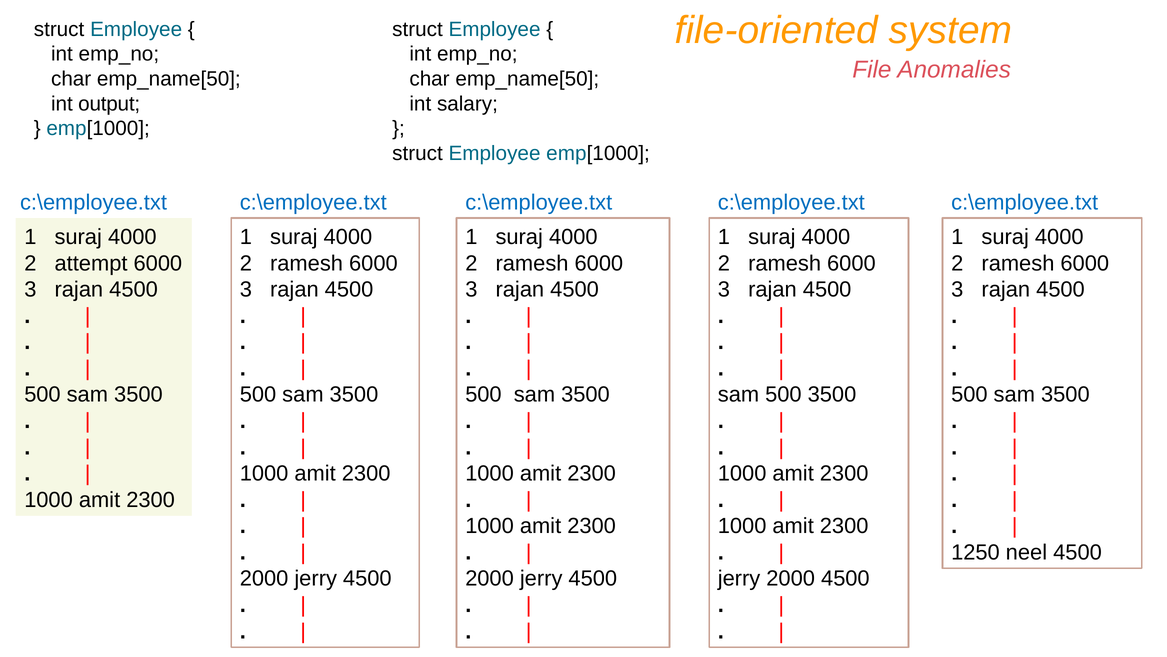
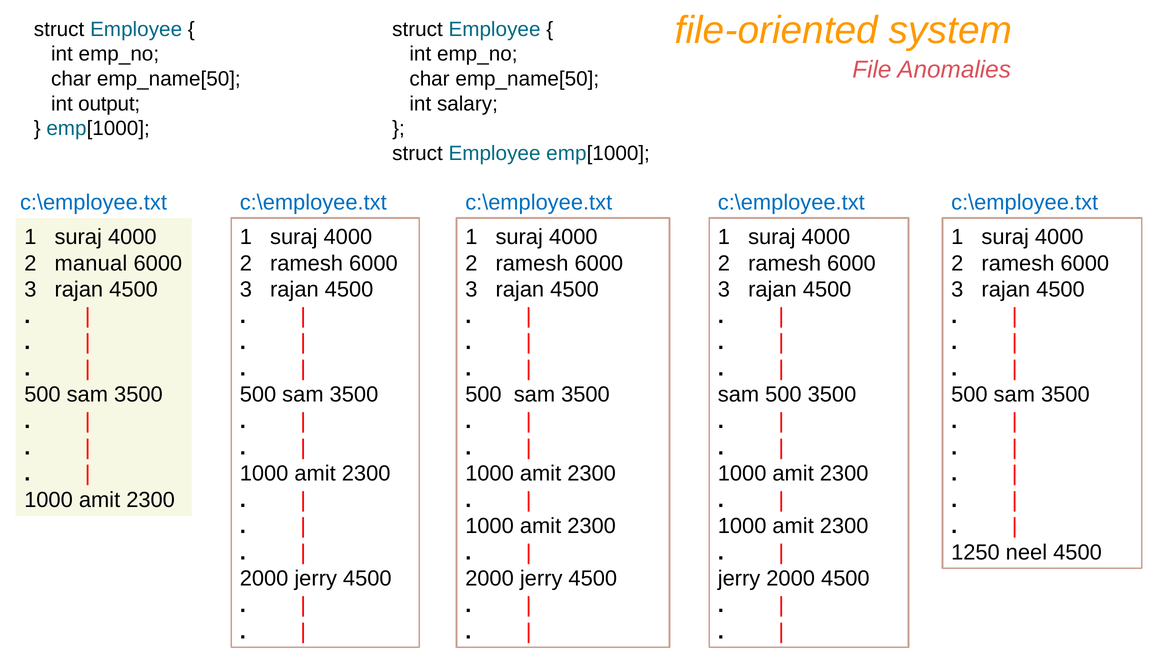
attempt: attempt -> manual (91, 263)
